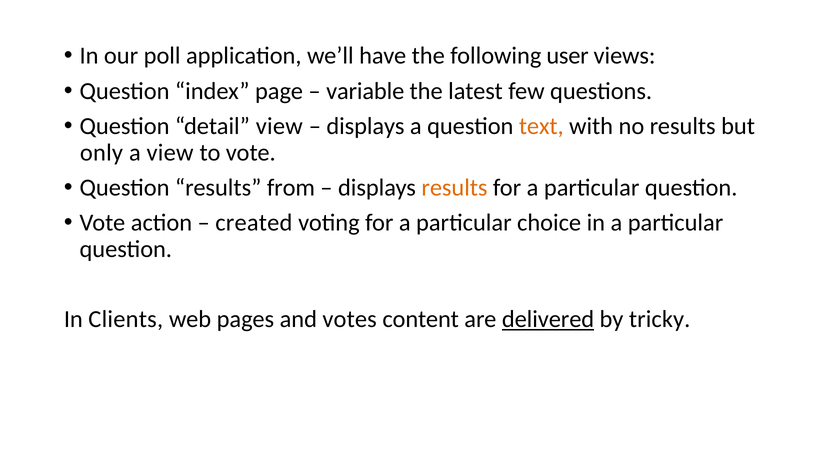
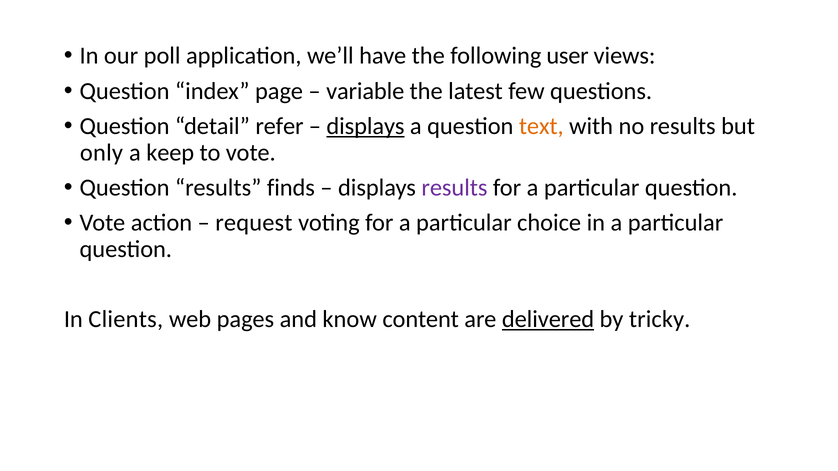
detail view: view -> refer (279, 126)
displays underline: none -> present (366, 126)
a view: view -> keep (170, 153)
from: from -> finds (291, 188)
results colour: orange -> purple (454, 188)
created: created -> request (254, 223)
votes: votes -> know (350, 320)
